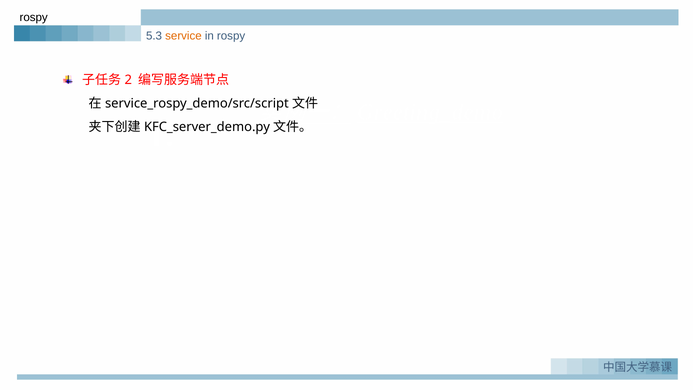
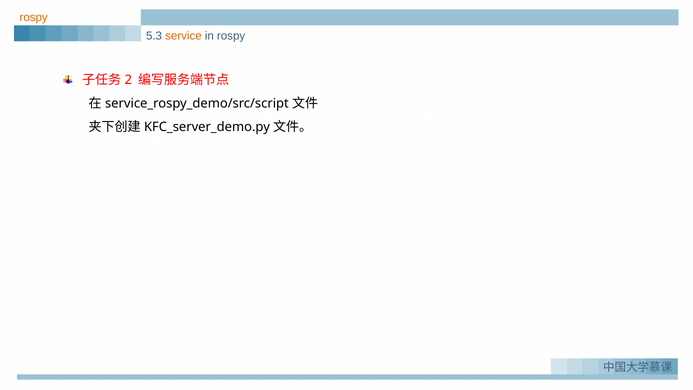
rospy colour: black -> orange (34, 17)
